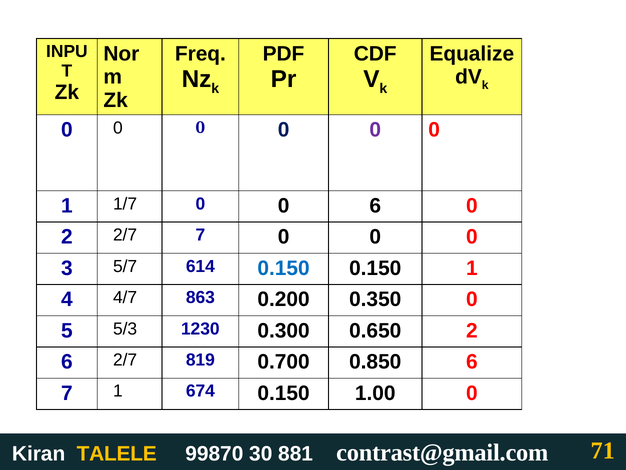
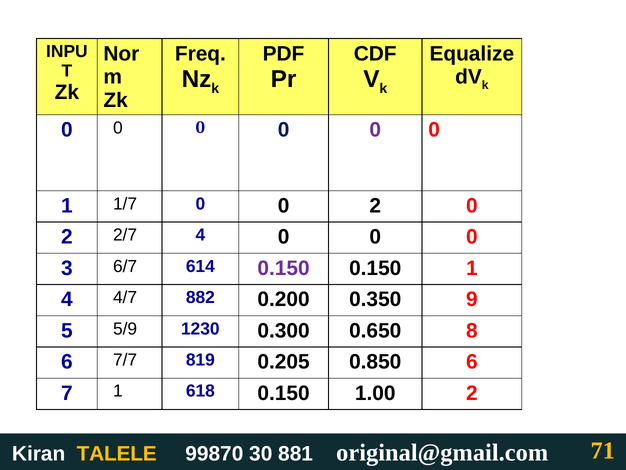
0 0 6: 6 -> 2 (375, 206)
2/7 7: 7 -> 4 (200, 235)
5/7: 5/7 -> 6/7 (125, 266)
0.150 colour: blue -> purple (284, 268)
863: 863 -> 882 (200, 297)
0.350 0: 0 -> 9 (472, 299)
5/3: 5/3 -> 5/9 (125, 328)
0.650 2: 2 -> 8 (472, 330)
6 2/7: 2/7 -> 7/7 (125, 360)
0.700: 0.700 -> 0.205 (284, 362)
674: 674 -> 618 (200, 391)
1.00 0: 0 -> 2 (472, 393)
contrast@gmail.com: contrast@gmail.com -> original@gmail.com (442, 452)
